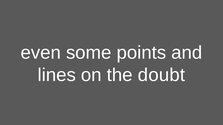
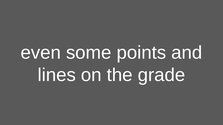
doubt: doubt -> grade (162, 75)
